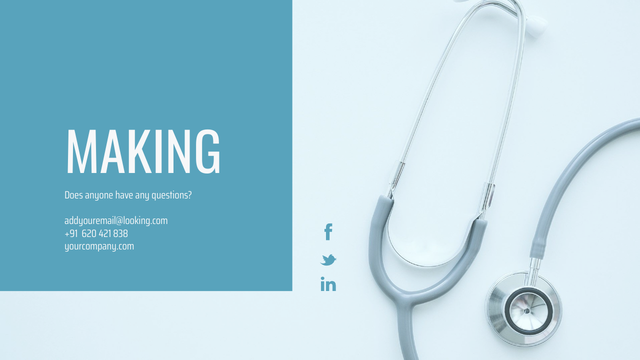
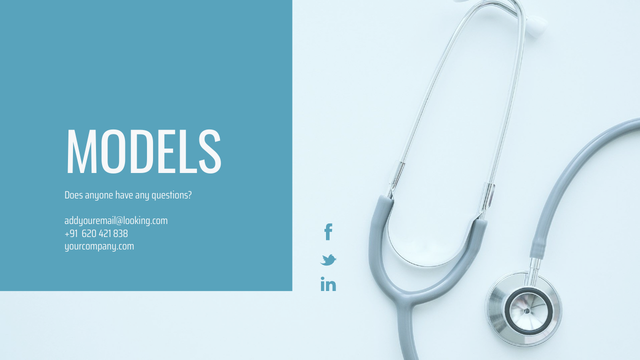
MAKING: MAKING -> MODELS (144, 156)
